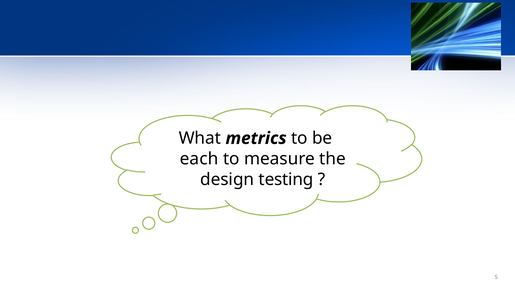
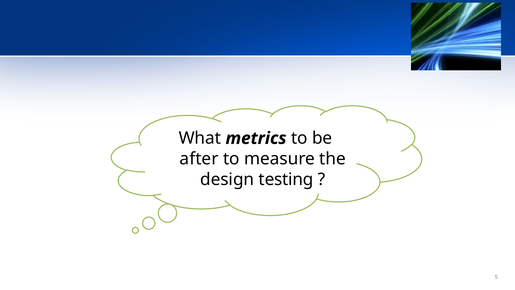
each: each -> after (199, 159)
